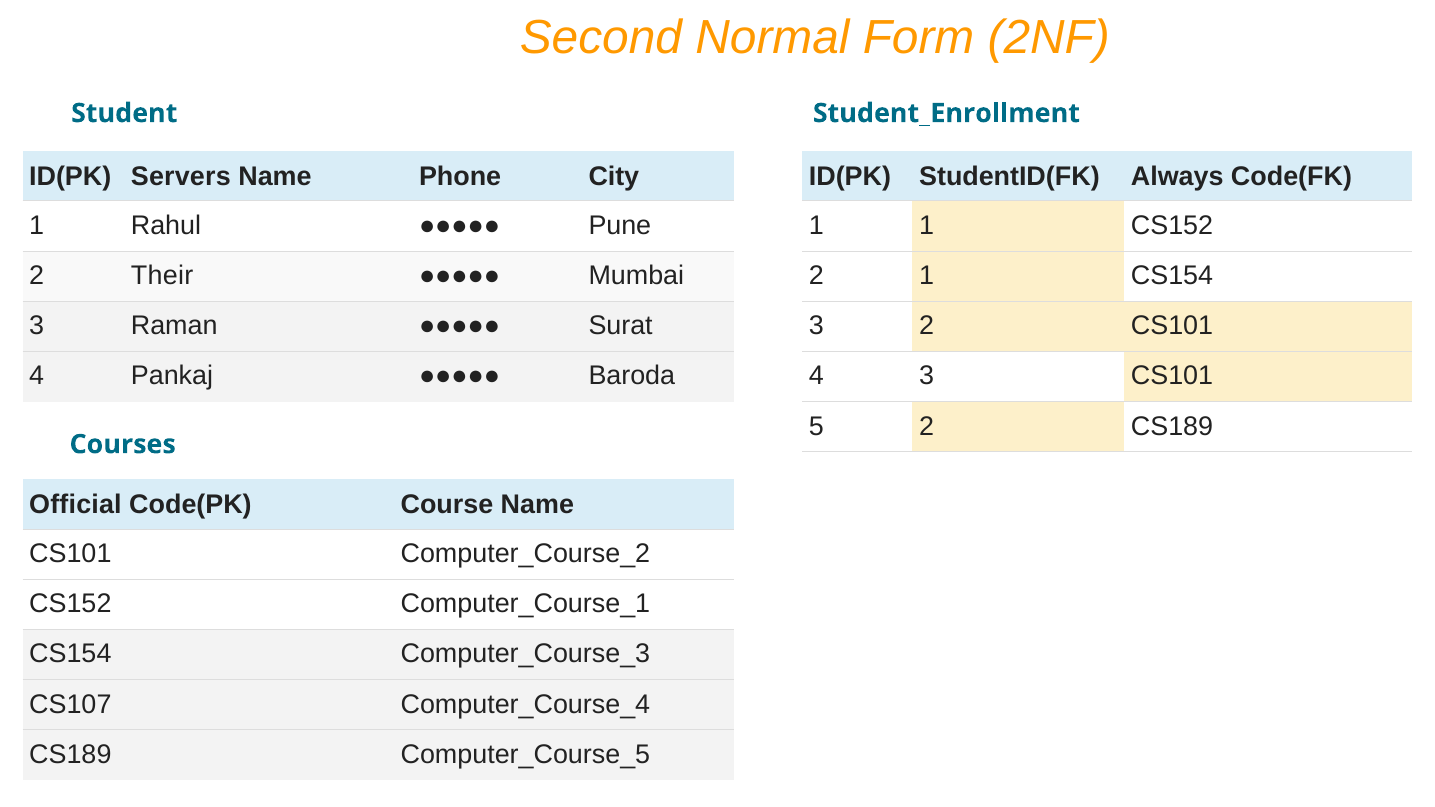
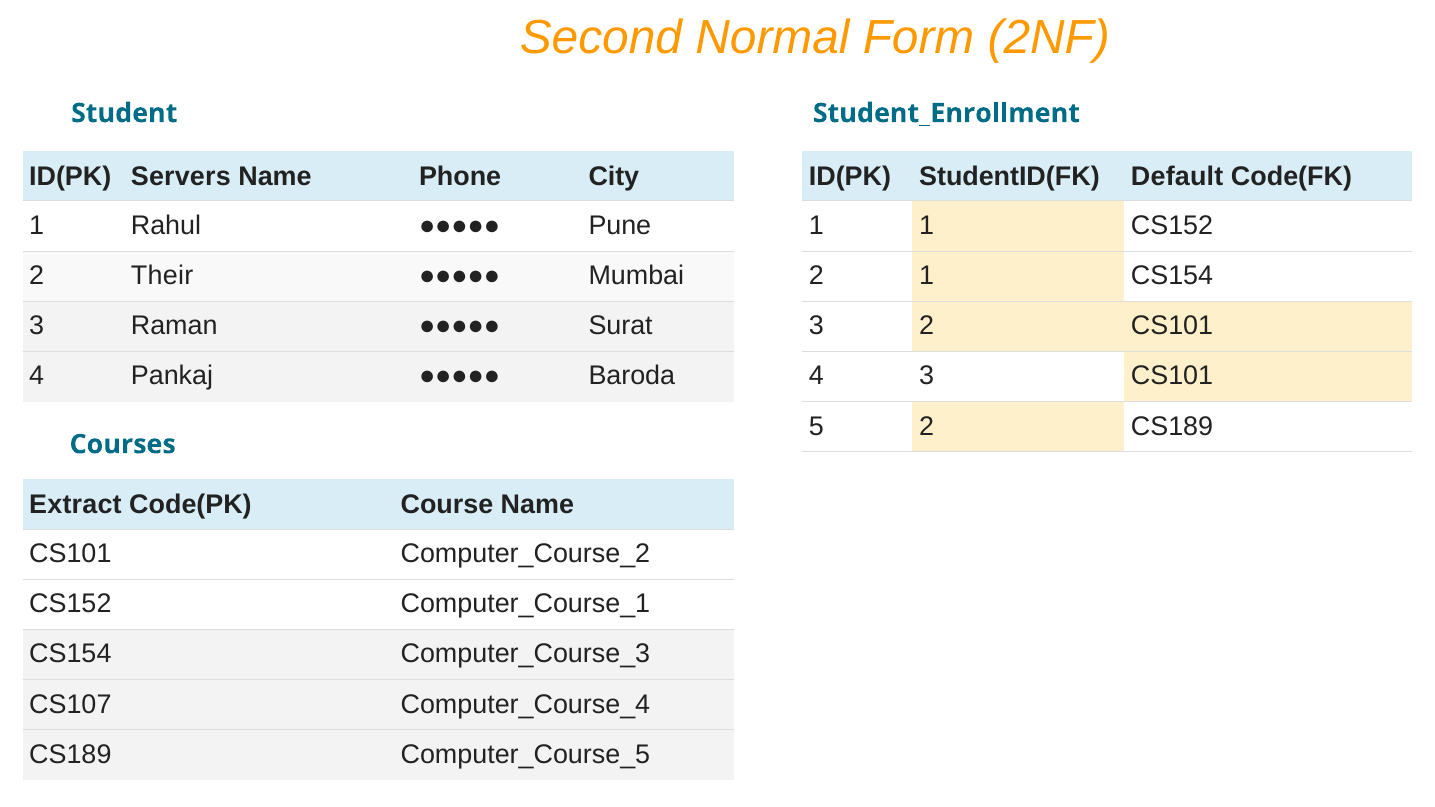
Always: Always -> Default (1177, 176)
Official: Official -> Extract (75, 505)
